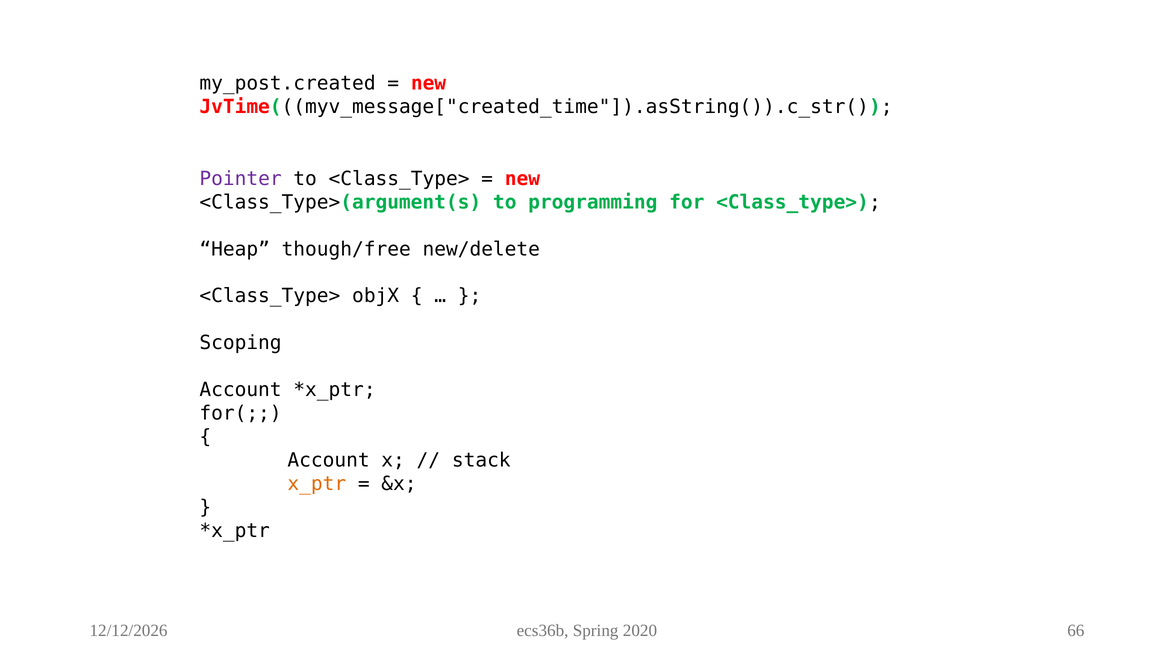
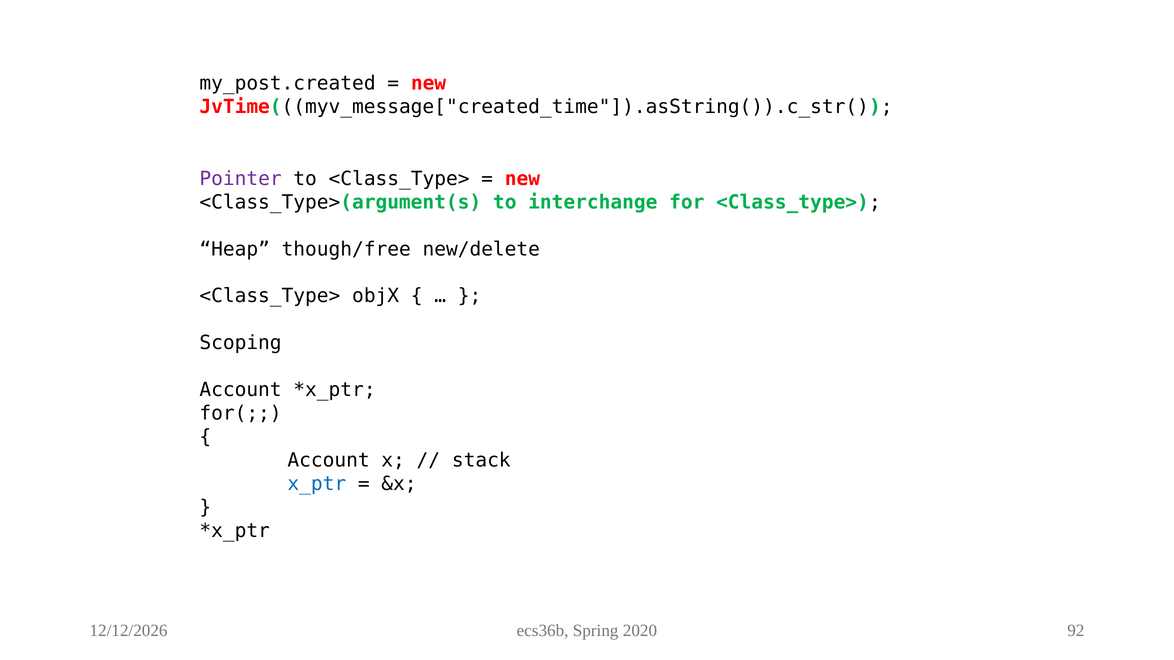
programming: programming -> interchange (593, 202)
x_ptr colour: orange -> blue (317, 484)
66: 66 -> 92 (1076, 631)
